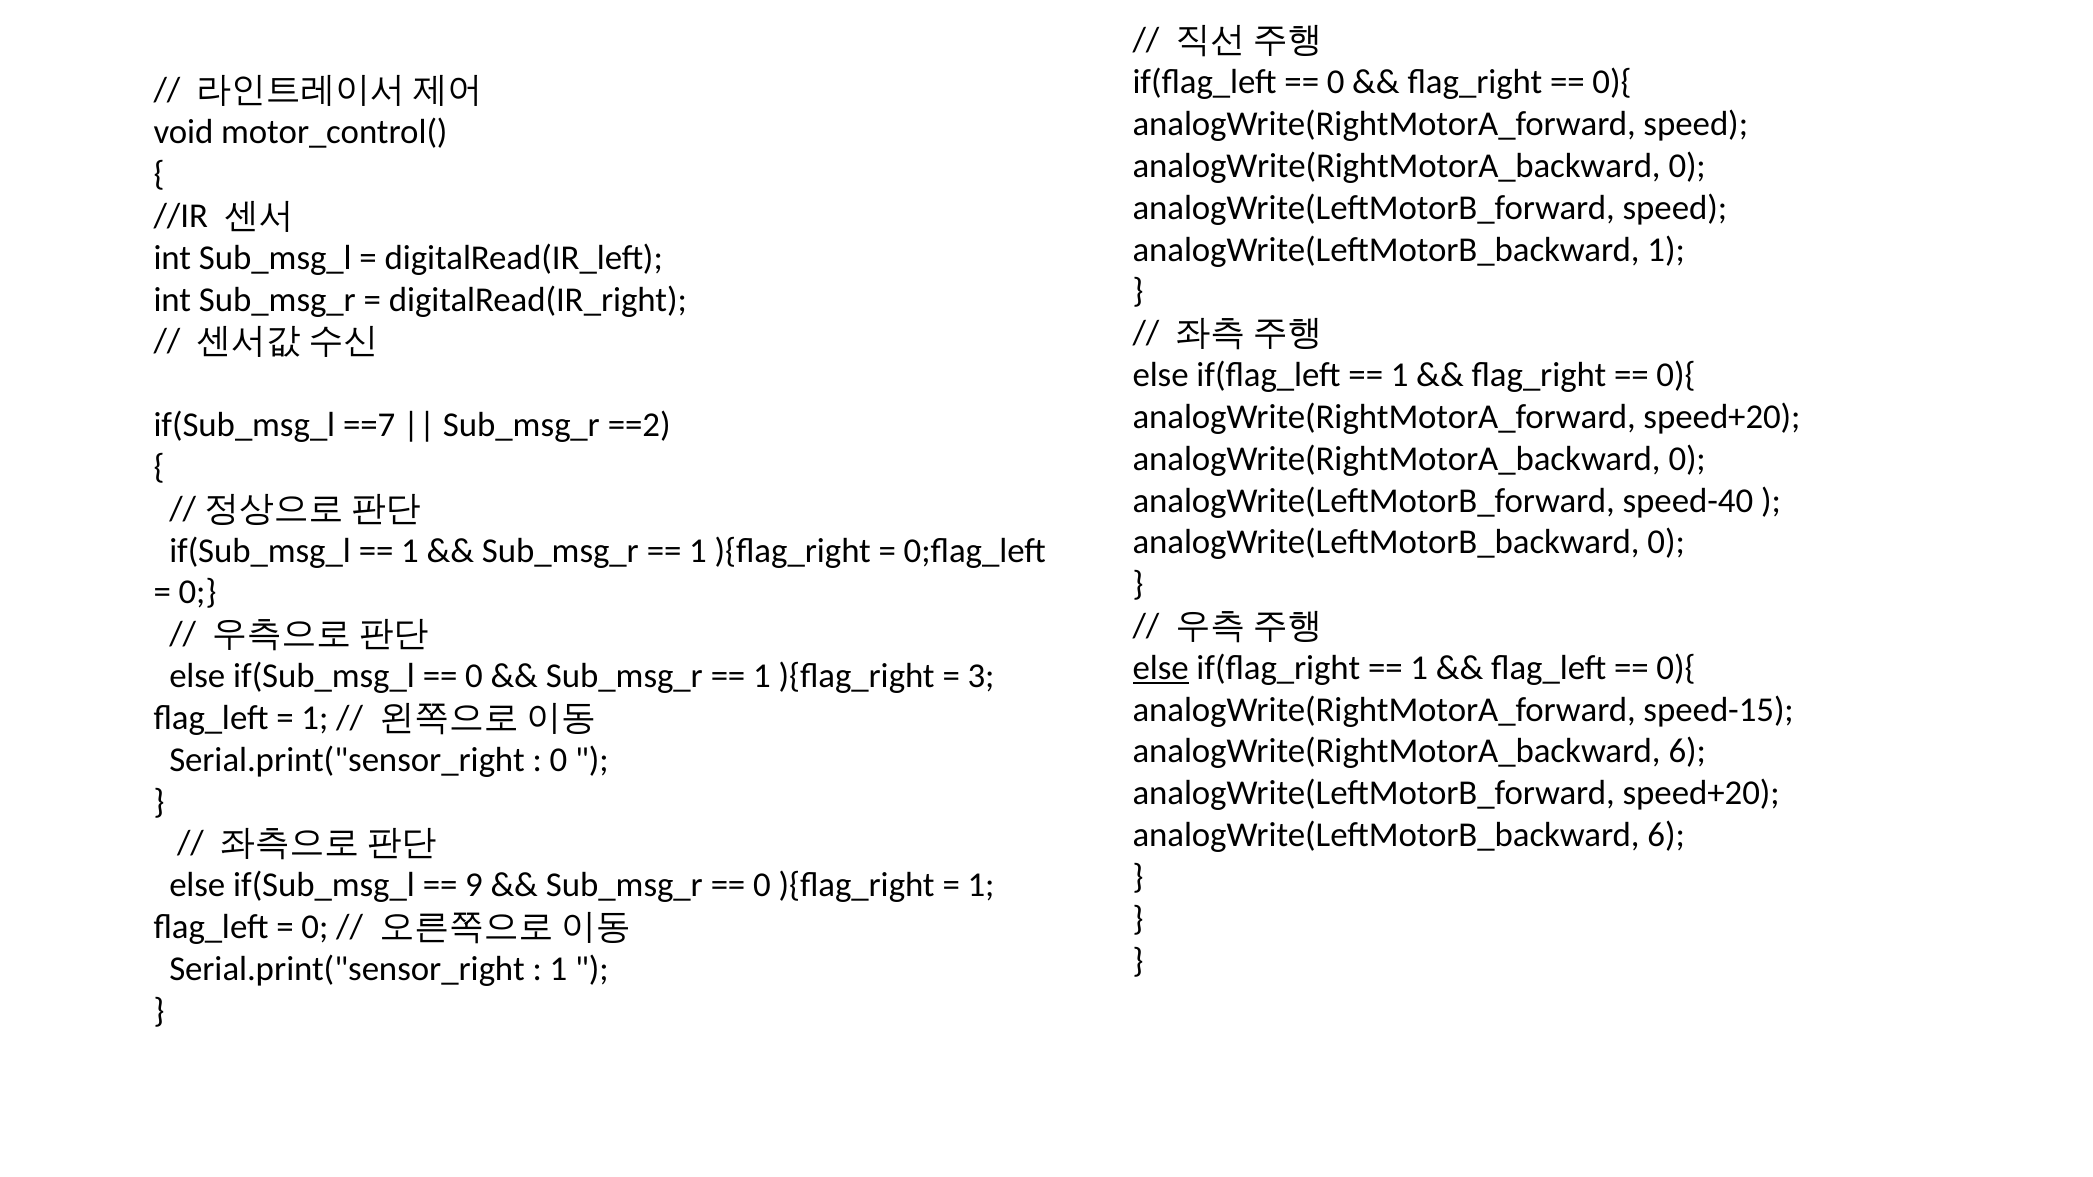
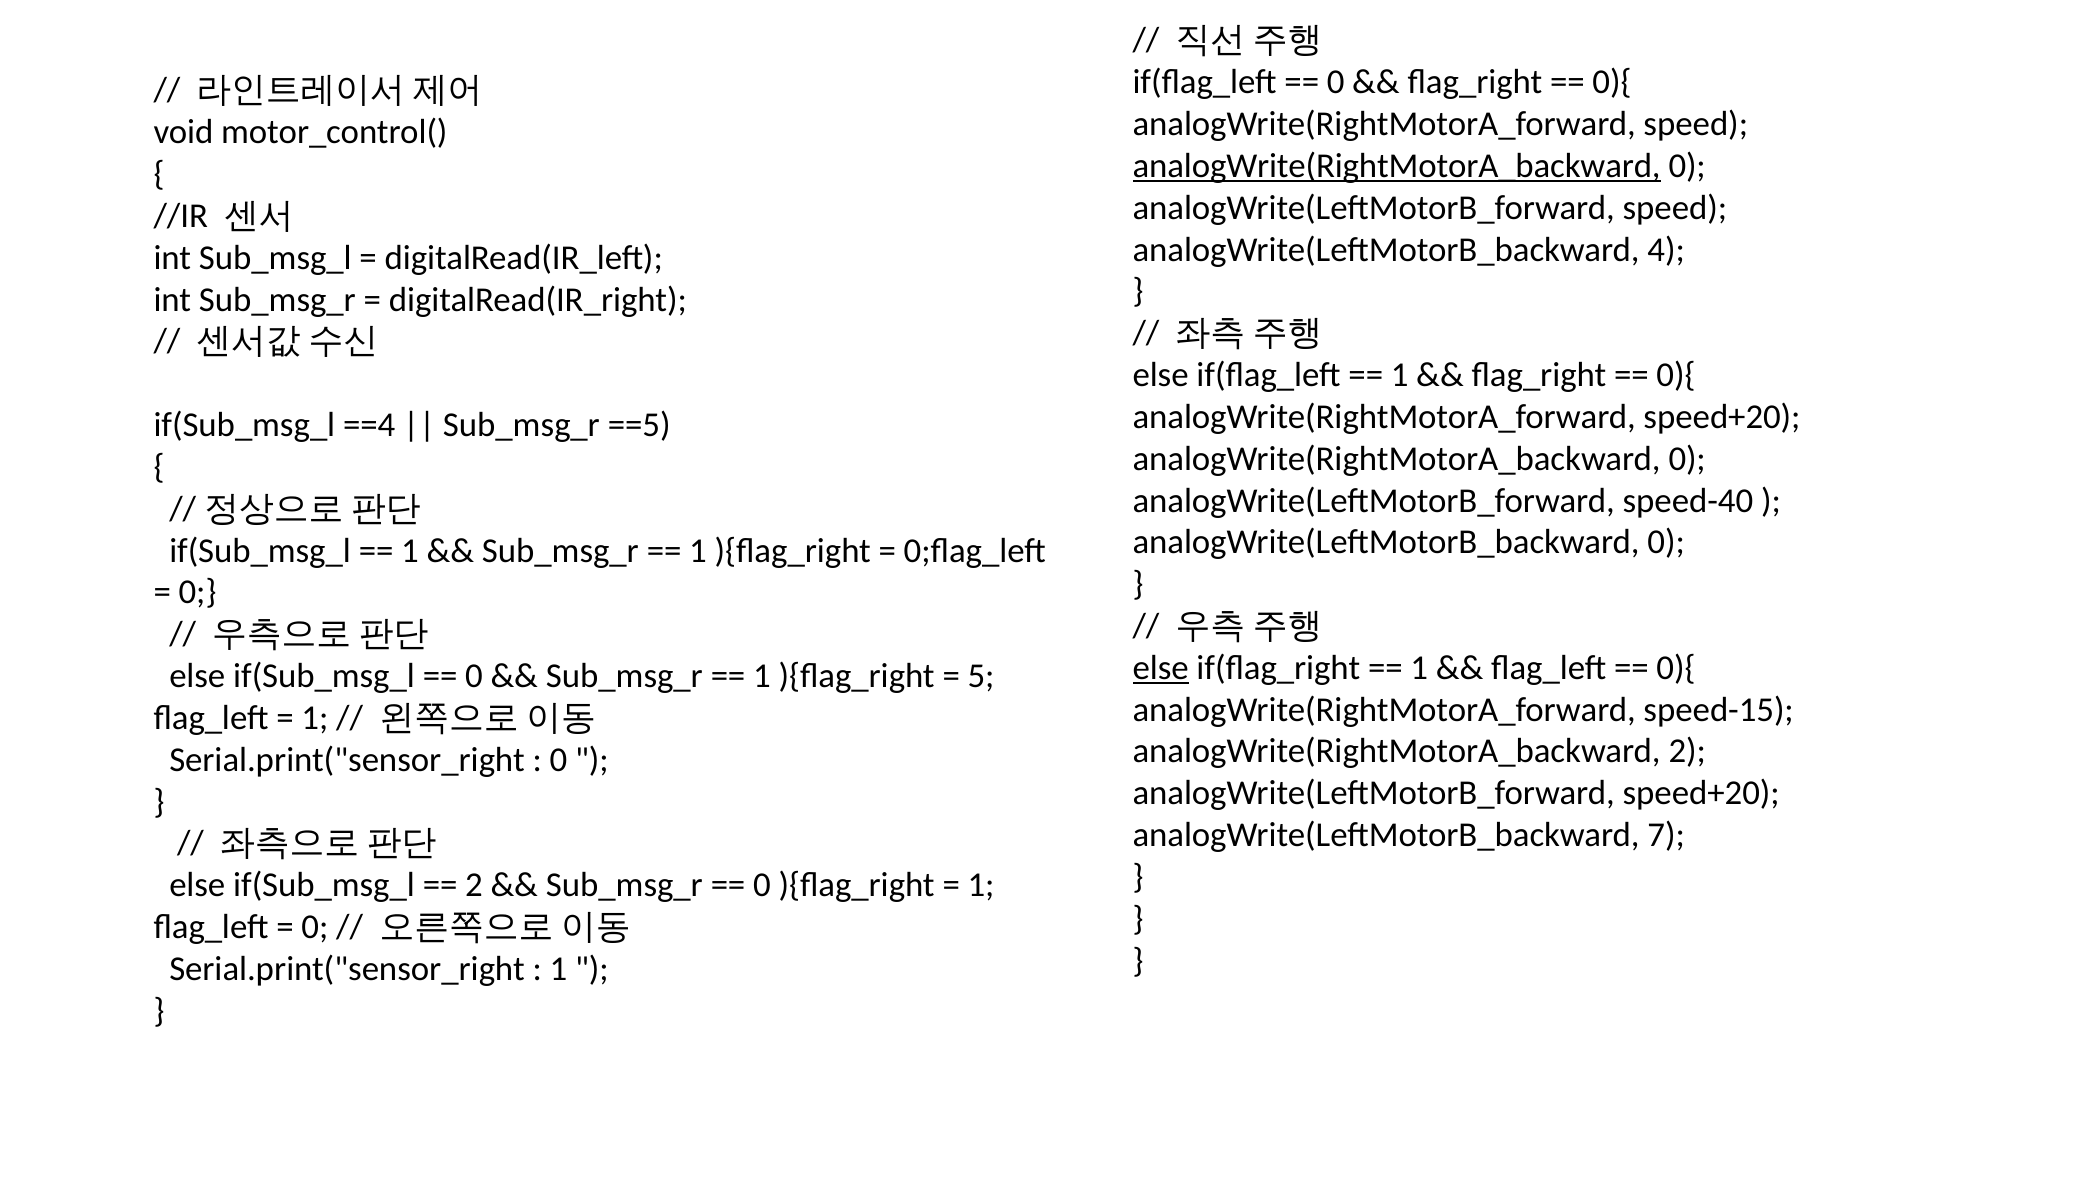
analogWrite(RightMotorA_backward underline: none -> present (1397, 166)
analogWrite(LeftMotorB_backward 1: 1 -> 4 (1666, 250)
==7: ==7 -> ==4 (369, 425)
==2: ==2 -> ==5 (639, 425)
3: 3 -> 5 (981, 676)
analogWrite(RightMotorA_backward 6: 6 -> 2 (1687, 752)
analogWrite(LeftMotorB_backward 6: 6 -> 7 (1666, 835)
9: 9 -> 2 (474, 885)
